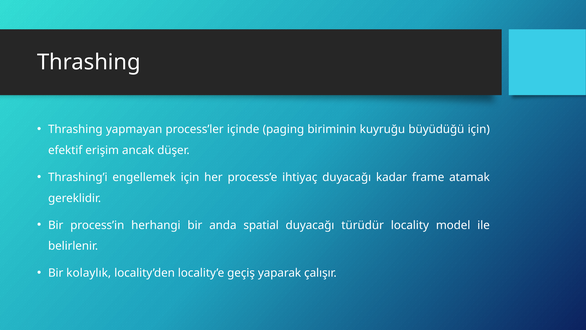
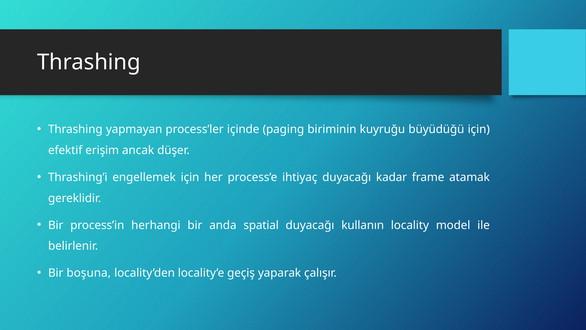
türüdür: türüdür -> kullanın (363, 225)
kolaylık: kolaylık -> boşuna (89, 273)
